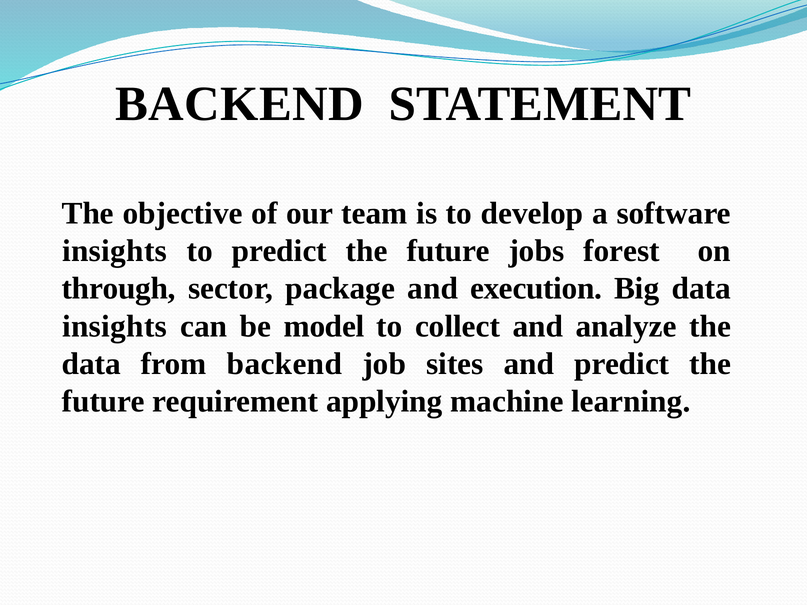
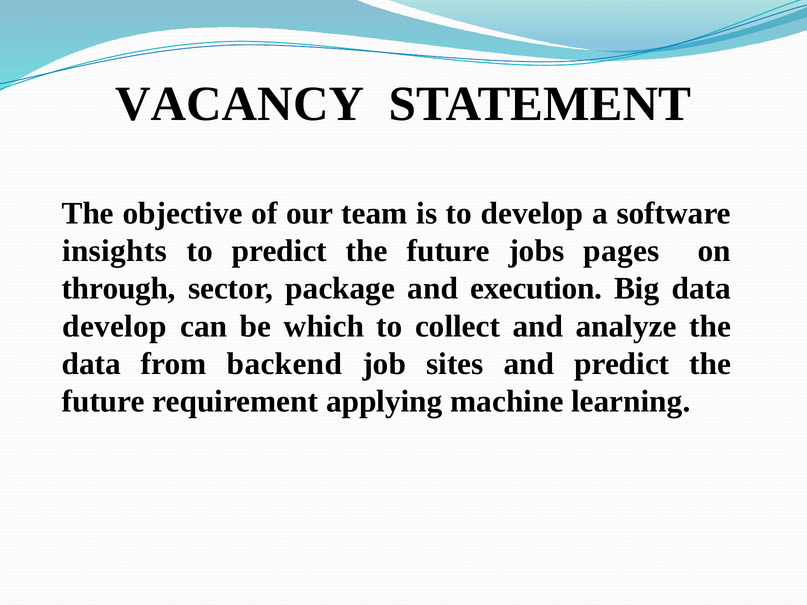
BACKEND: BACKEND -> VACANCY (240, 104)
forest: forest -> pages (621, 251)
insights: insights -> develop (115, 326)
model: model -> which (324, 326)
